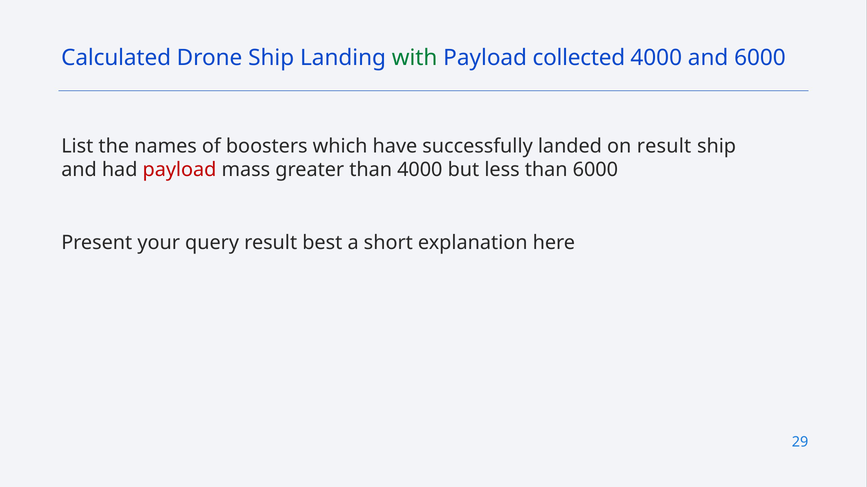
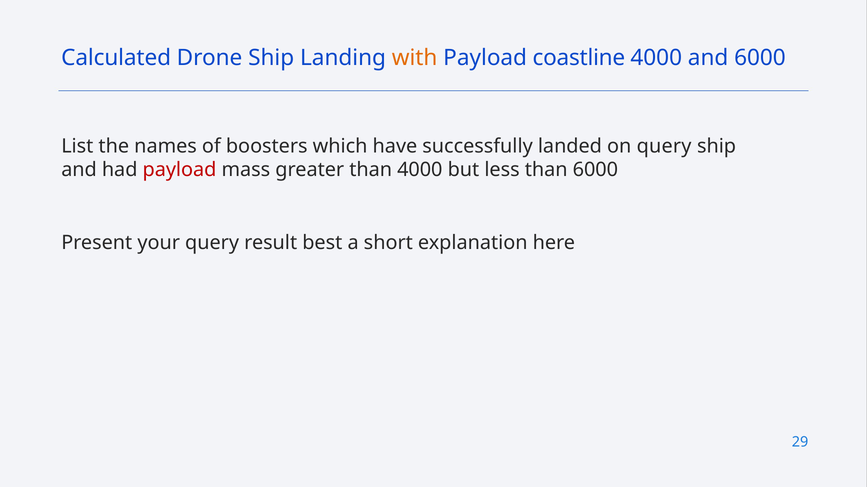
with colour: green -> orange (415, 58)
collected: collected -> coastline (579, 58)
on result: result -> query (664, 146)
